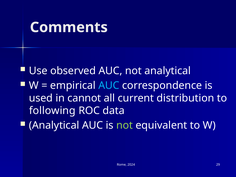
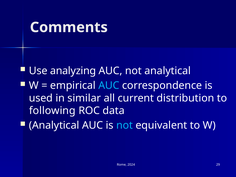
observed: observed -> analyzing (73, 71)
cannot: cannot -> similar (84, 98)
not colour: light green -> light blue (125, 125)
